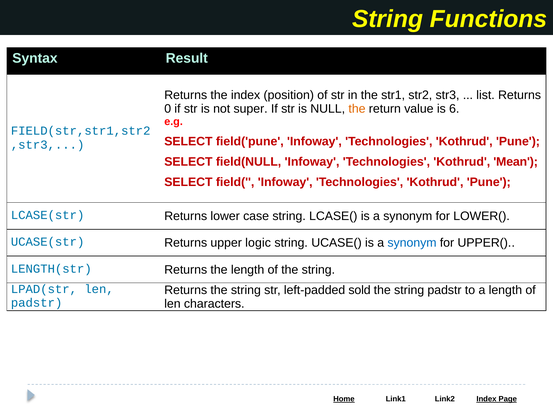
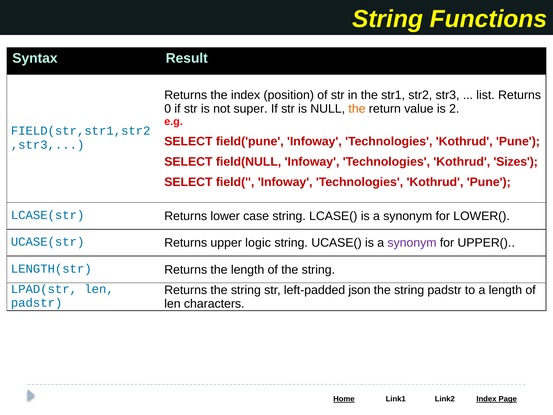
6: 6 -> 2 (454, 109)
Mean: Mean -> Sizes (516, 162)
synonym colour: blue -> purple (412, 243)
sold: sold -> json (360, 290)
